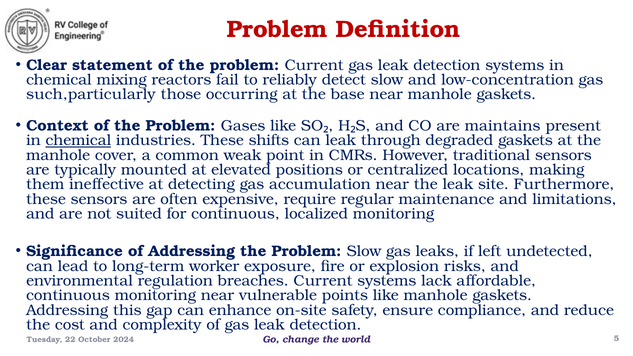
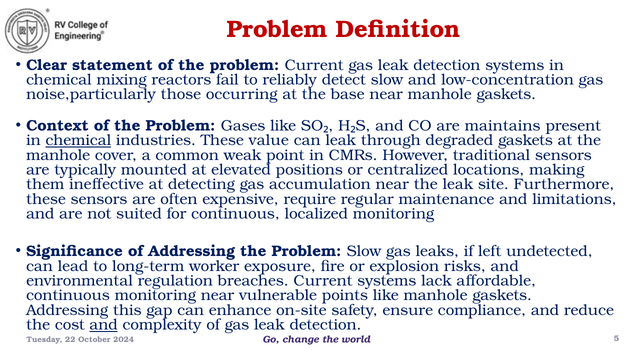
such,particularly: such,particularly -> noise,particularly (91, 95)
shifts: shifts -> value (269, 140)
and underline: none -> present (104, 325)
